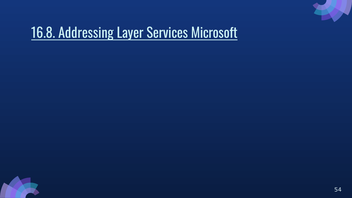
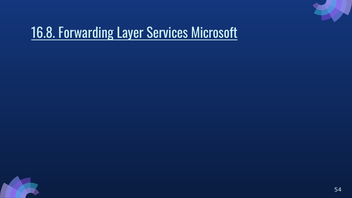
Addressing: Addressing -> Forwarding (86, 33)
